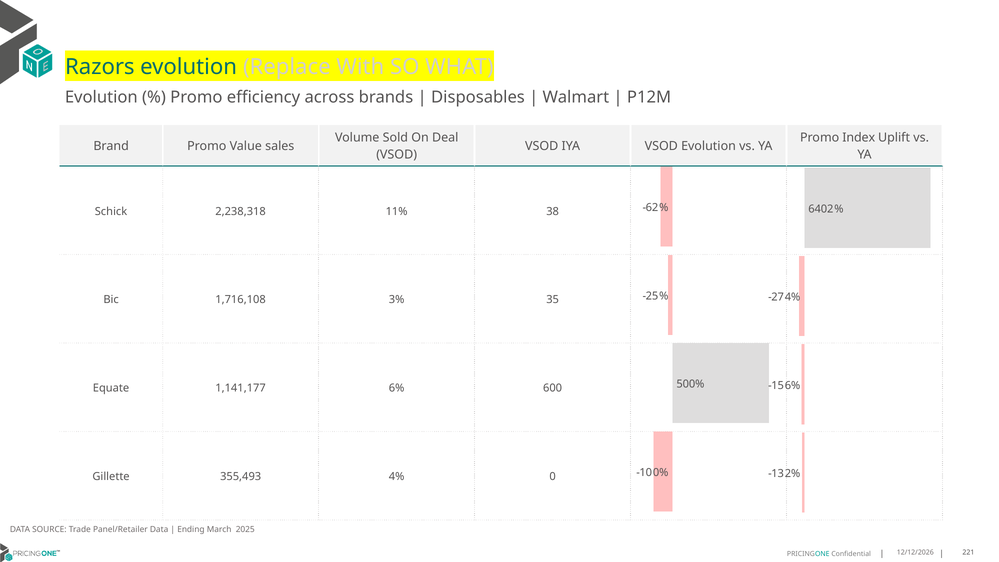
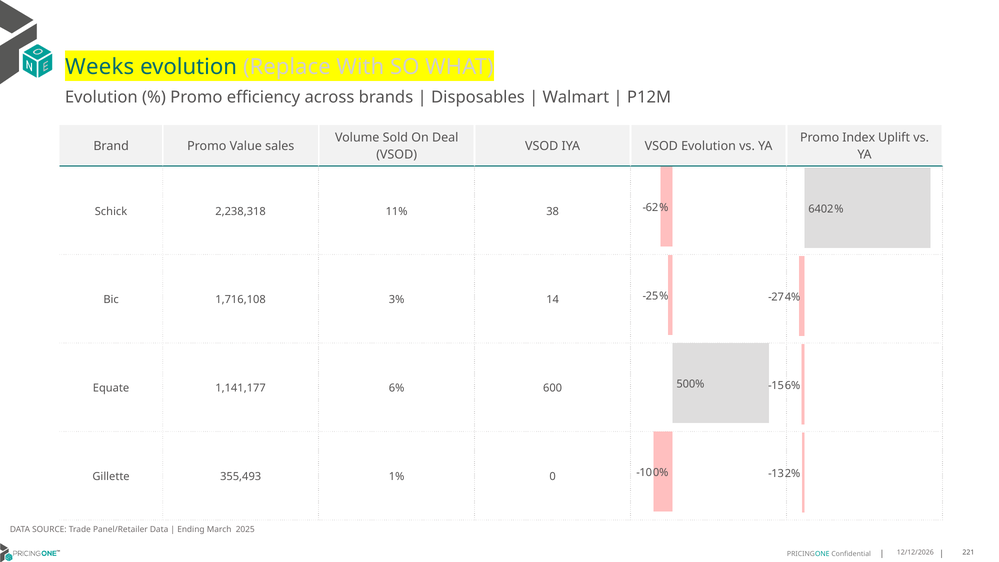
Razors: Razors -> Weeks (100, 67)
35: 35 -> 14 (553, 300)
4%: 4% -> 1% (397, 477)
